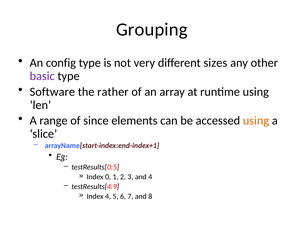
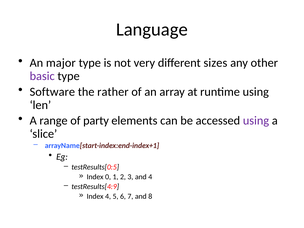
Grouping: Grouping -> Language (152, 29)
config: config -> major (61, 63)
since: since -> party (96, 121)
using colour: orange -> purple (256, 121)
